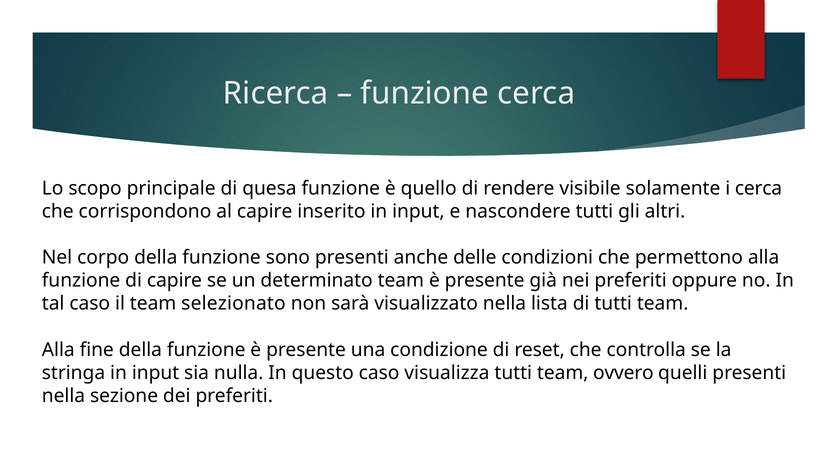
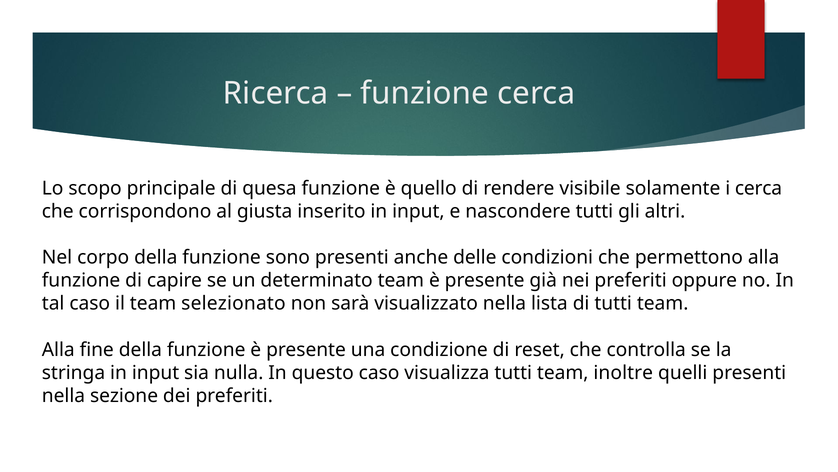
al capire: capire -> giusta (265, 211)
ovvero: ovvero -> inoltre (623, 372)
